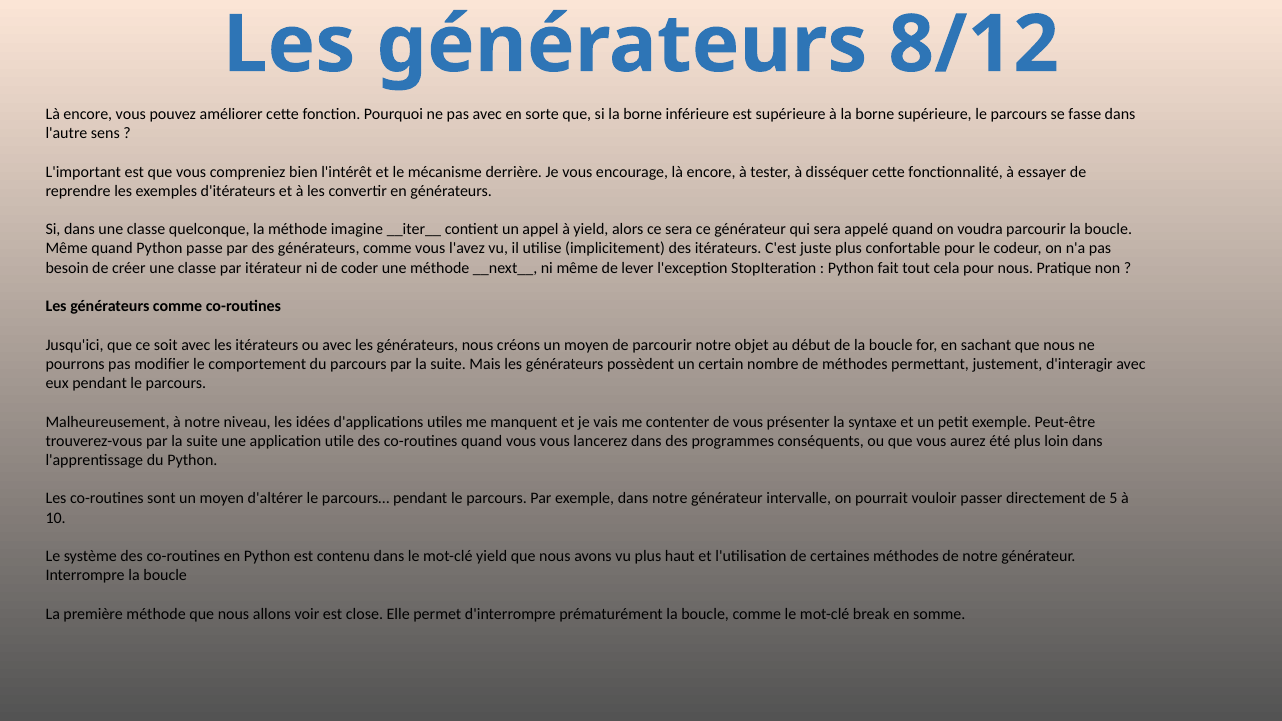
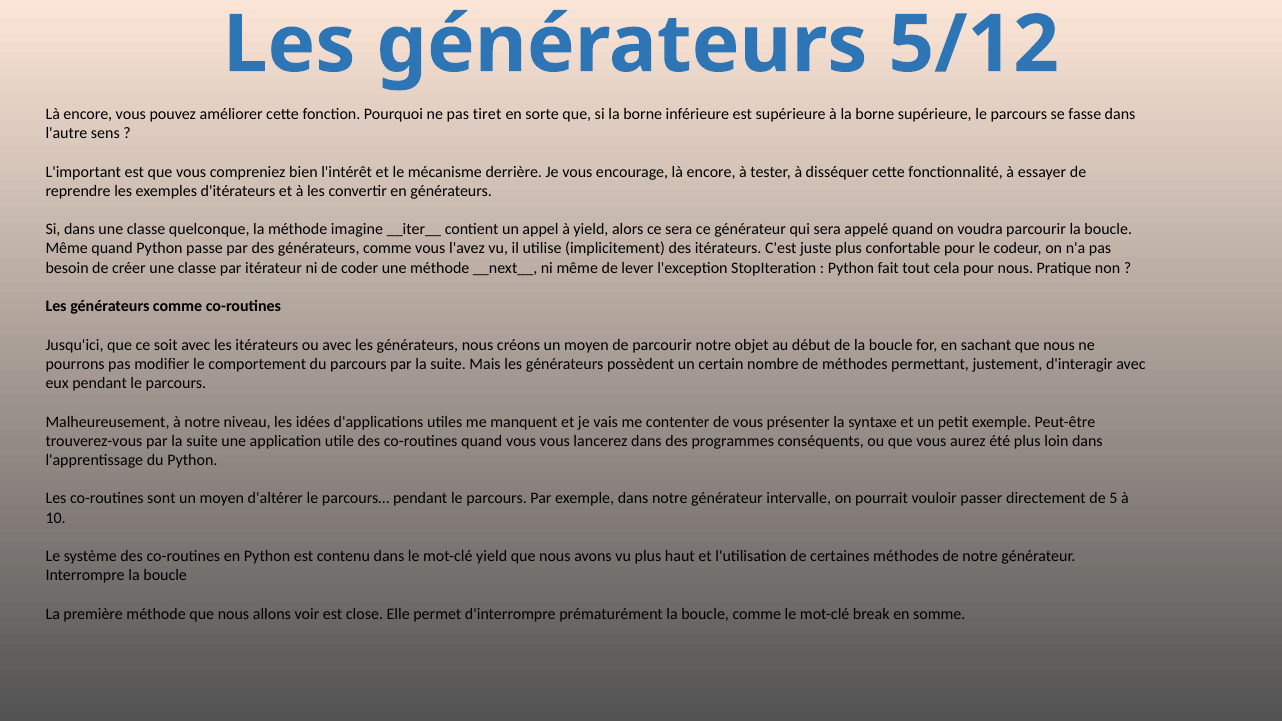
8/12: 8/12 -> 5/12 (974, 45)
pas avec: avec -> tiret (487, 114)
